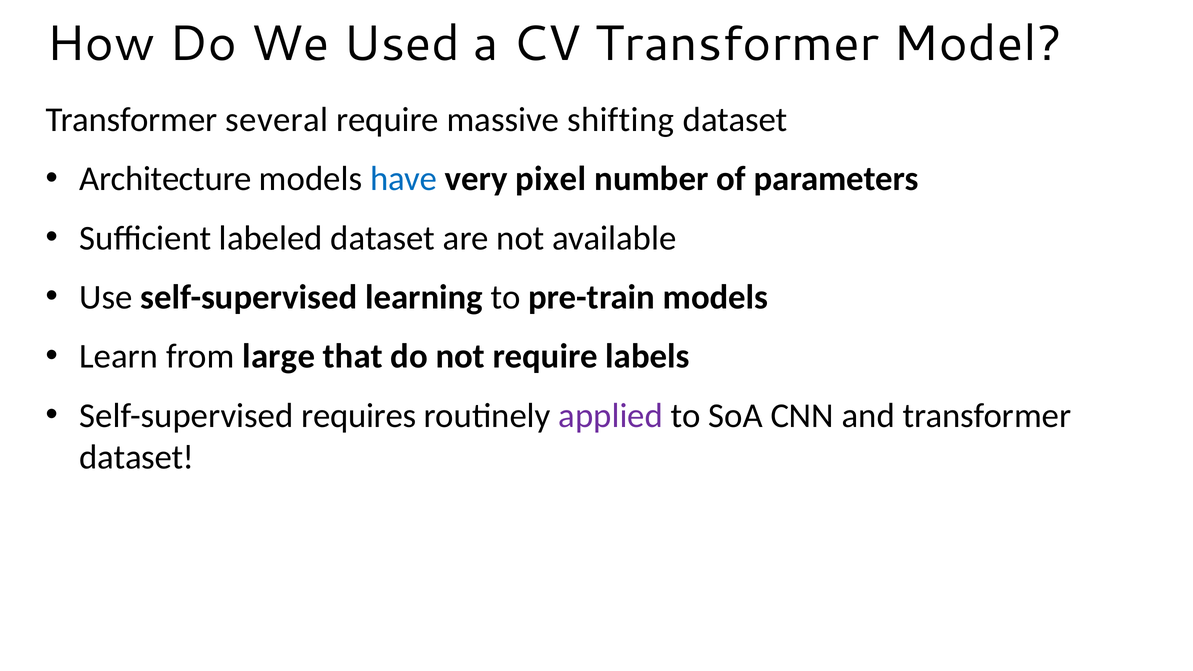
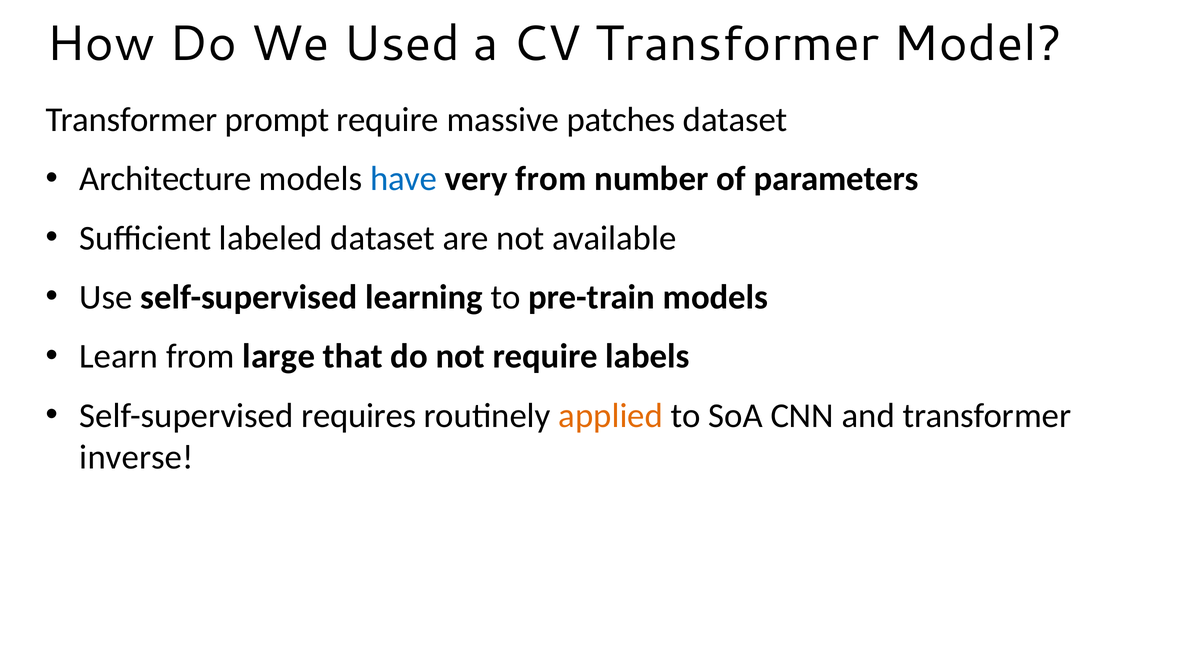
several: several -> prompt (277, 120)
shifting: shifting -> patches (621, 120)
very pixel: pixel -> from (551, 179)
applied colour: purple -> orange (611, 416)
dataset: dataset -> inverse (137, 457)
